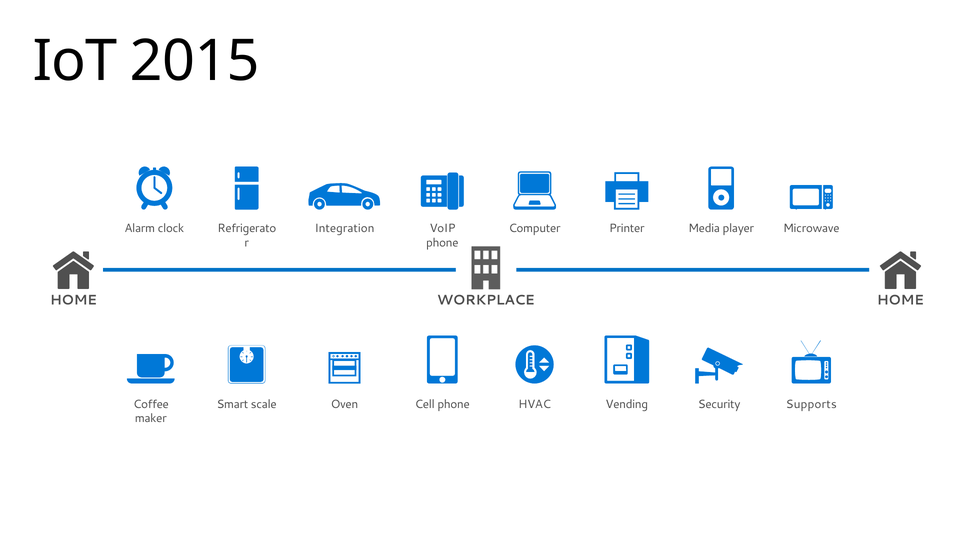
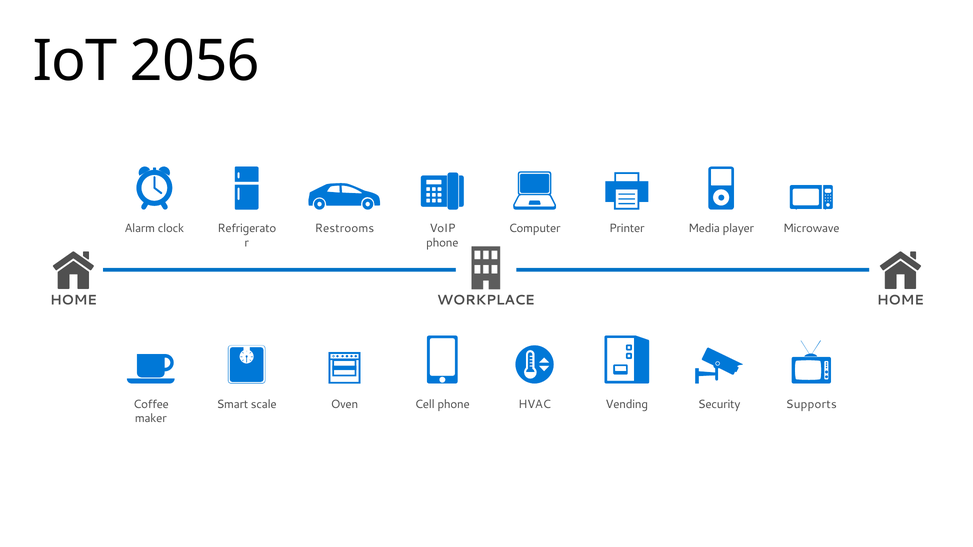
2015: 2015 -> 2056 (195, 61)
Integration: Integration -> Restrooms (344, 229)
